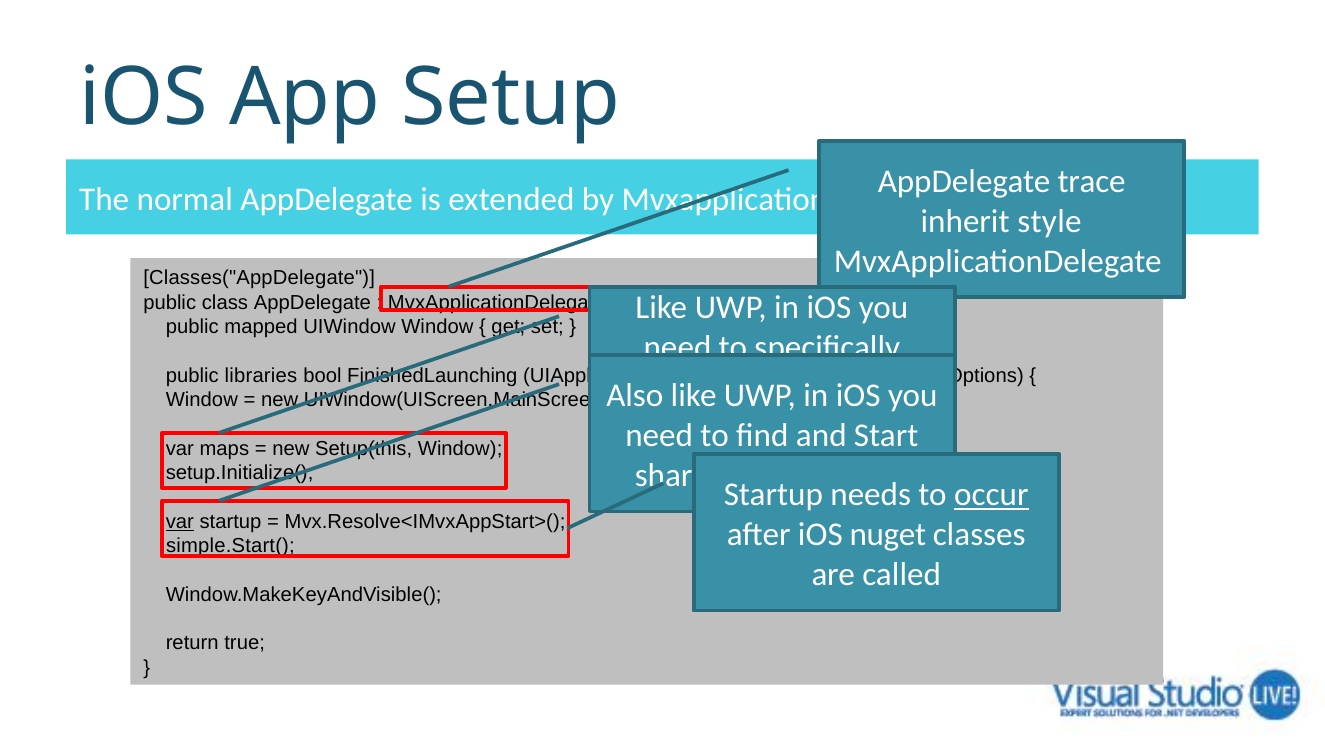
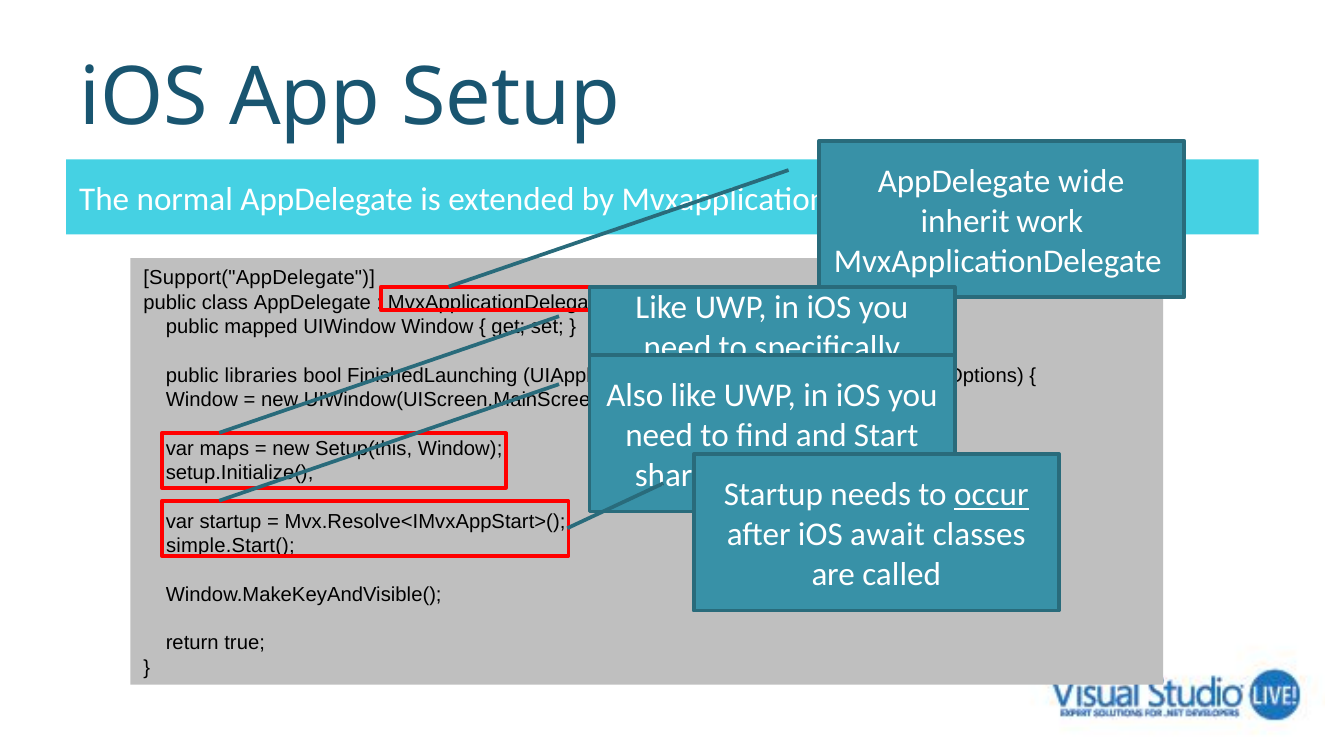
trace: trace -> wide (1091, 181)
style: style -> work (1050, 221)
Classes("AppDelegate: Classes("AppDelegate -> Support("AppDelegate (259, 278)
var underline: present -> none (180, 521)
nuget: nuget -> await (888, 534)
